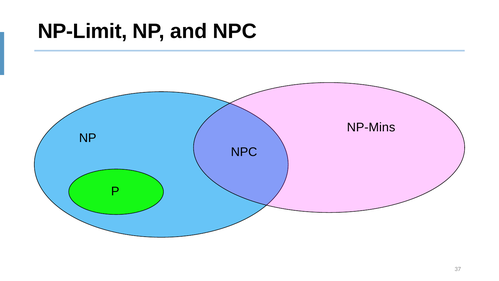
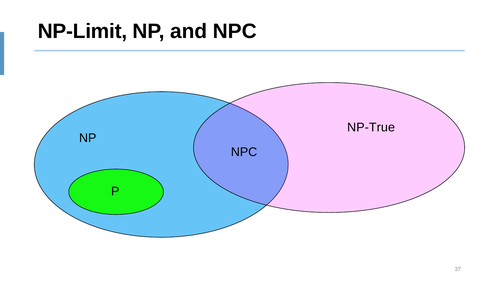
NP-Mins: NP-Mins -> NP-True (371, 127)
